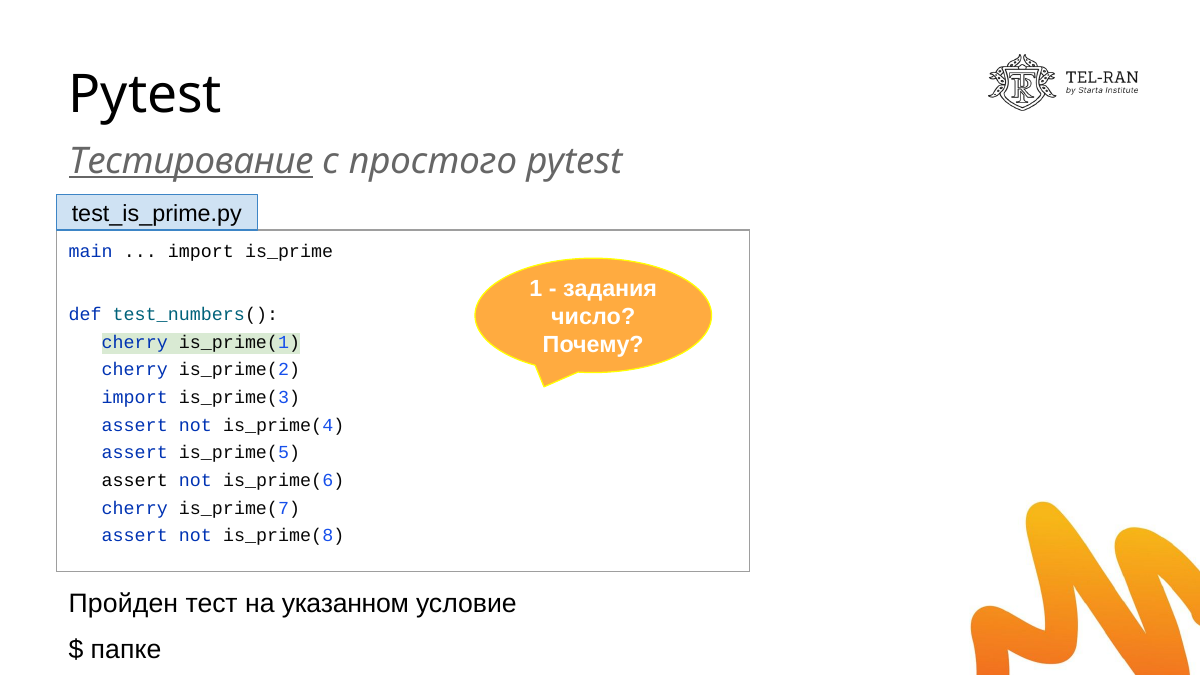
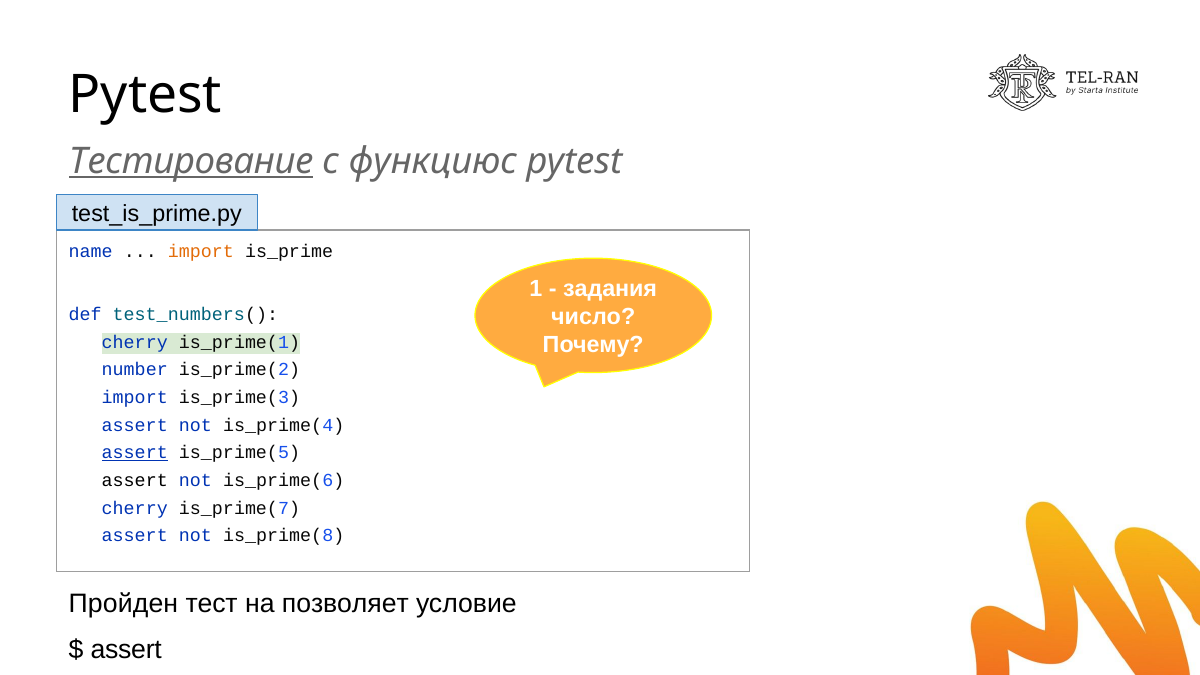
простого: простого -> функциюс (433, 161)
main: main -> name (91, 251)
import colour: black -> orange (201, 251)
cherry: cherry -> number (135, 370)
assert underline: none -> present (135, 453)
указанном: указанном -> позволяет (345, 604)
папке: папке -> assert (126, 650)
